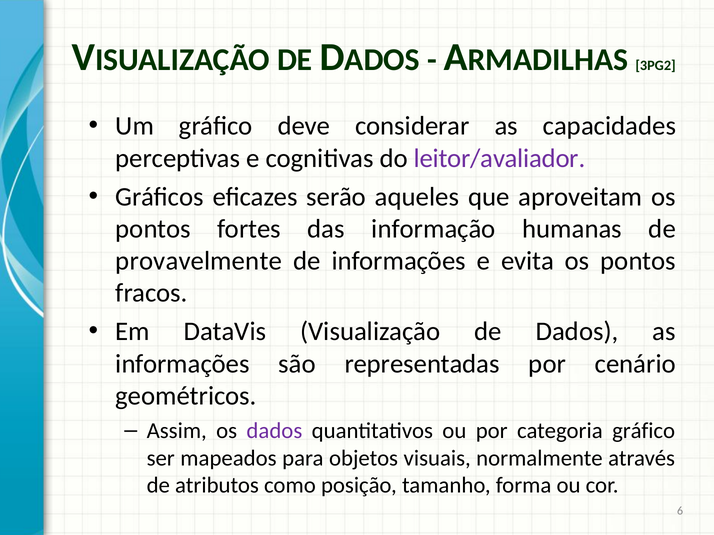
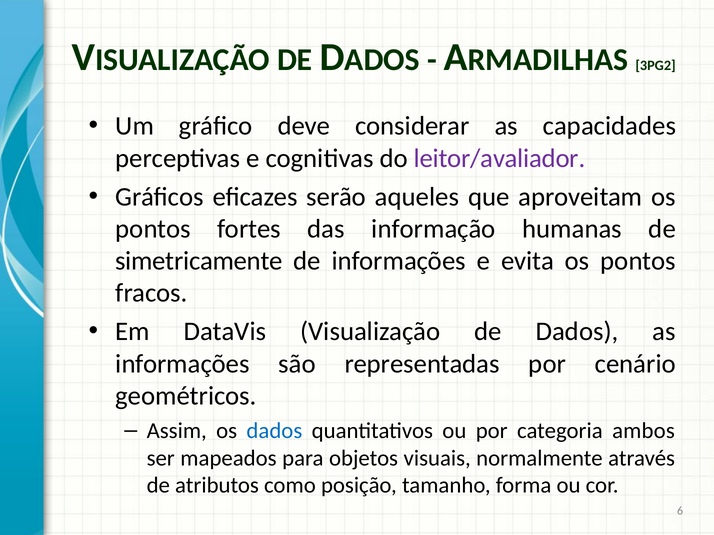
provavelmente: provavelmente -> simetricamente (199, 261)
dados colour: purple -> blue (274, 431)
categoria gráfico: gráfico -> ambos (643, 431)
